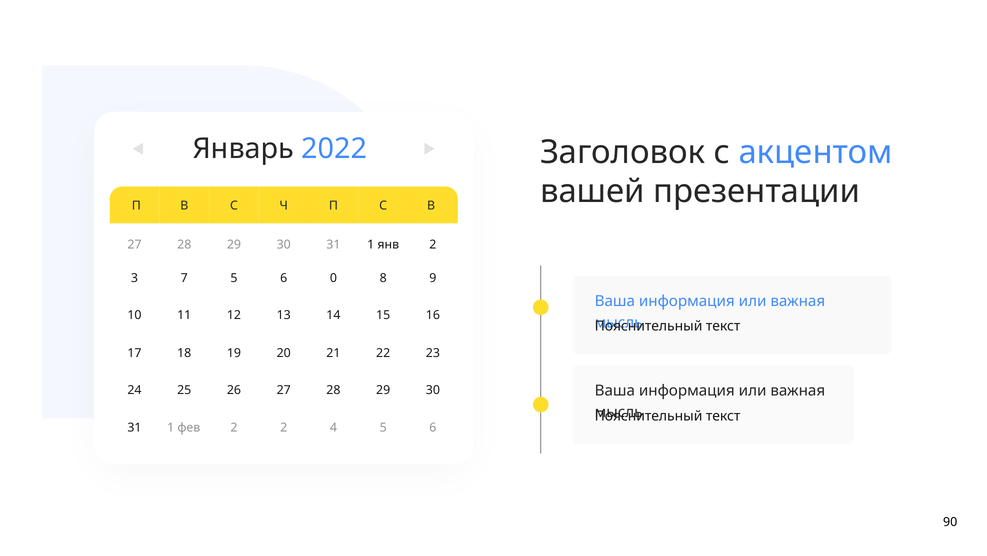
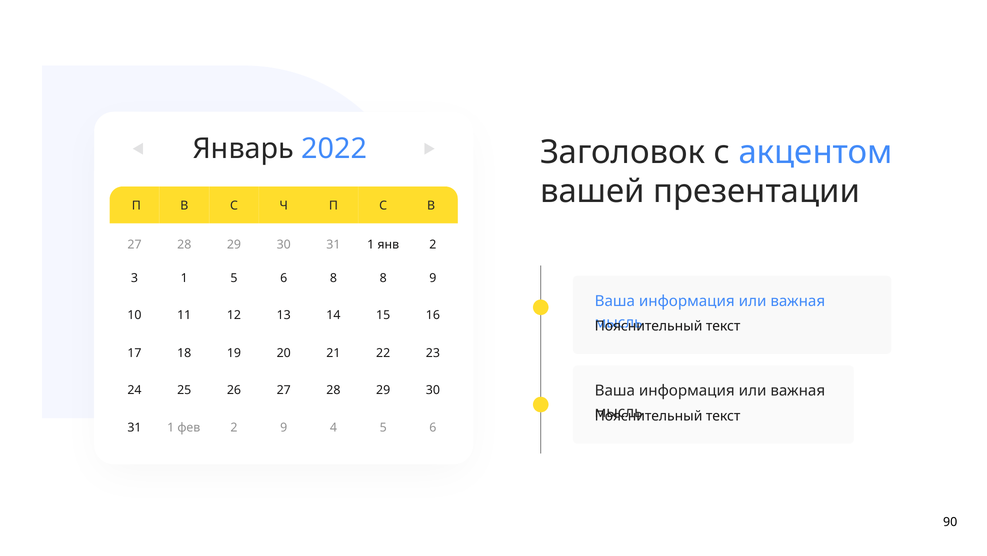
3 7: 7 -> 1 (184, 278)
6 0: 0 -> 8 (333, 278)
2 2: 2 -> 9 (284, 428)
